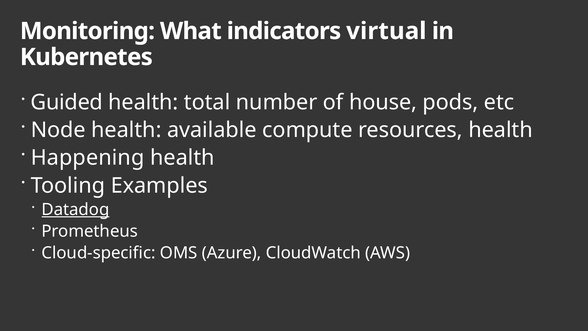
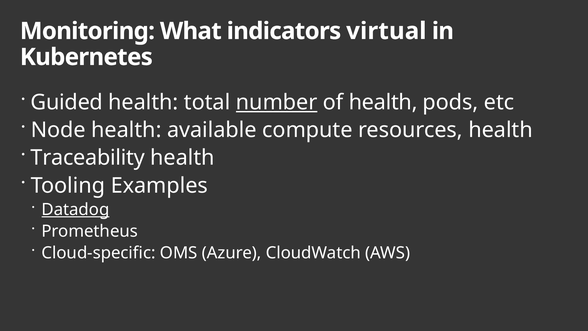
number underline: none -> present (277, 102)
of house: house -> health (383, 102)
Happening: Happening -> Traceability (88, 158)
